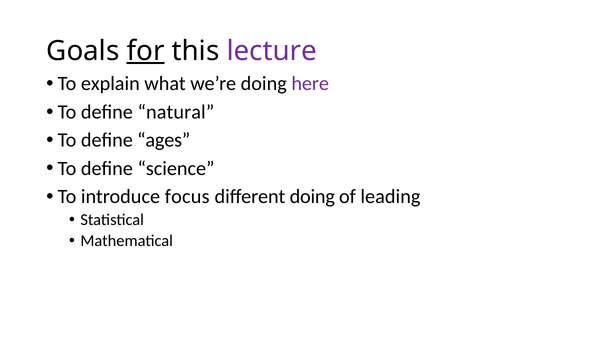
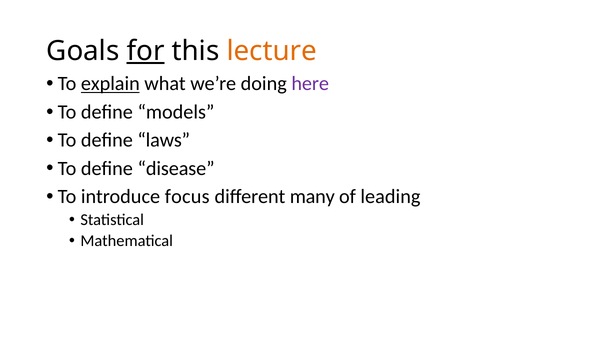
lecture colour: purple -> orange (272, 51)
explain underline: none -> present (110, 84)
natural: natural -> models (176, 112)
ages: ages -> laws (164, 140)
science: science -> disease (176, 168)
different doing: doing -> many (312, 196)
